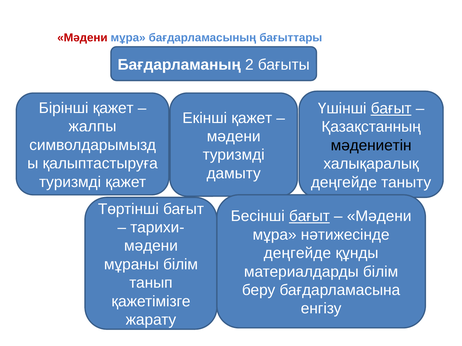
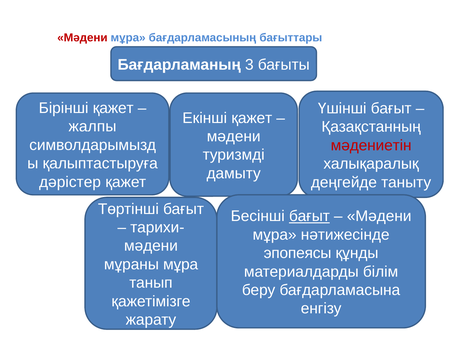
2: 2 -> 3 (249, 65)
бағыт underline: present -> none (391, 109)
мәдениетін colour: black -> red (371, 146)
туризмді: туризмді -> дәрістер (70, 182)
деңгейде: деңгейде -> эпопеясы (298, 254)
мұраны білім: білім -> мұра (181, 265)
